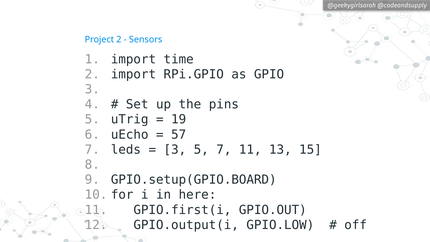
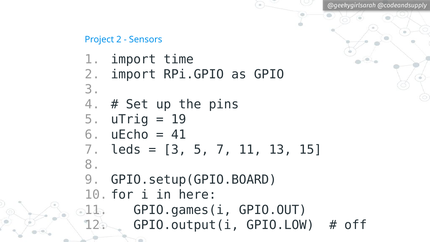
57: 57 -> 41 (179, 134)
GPIO.first(i: GPIO.first(i -> GPIO.games(i (182, 210)
